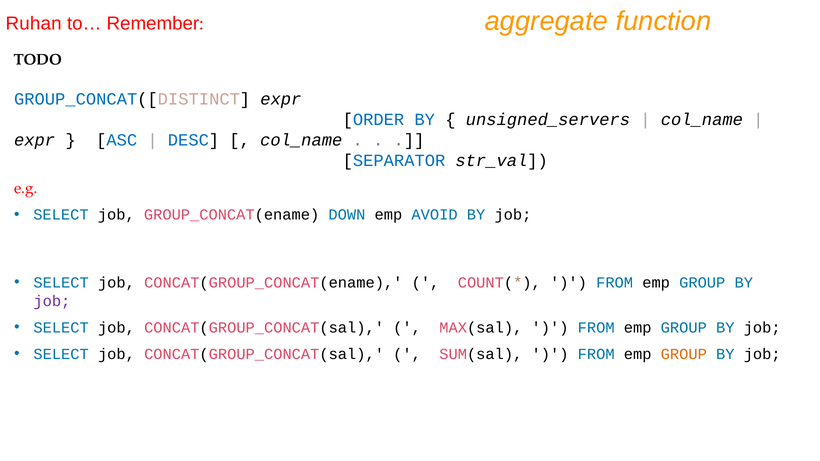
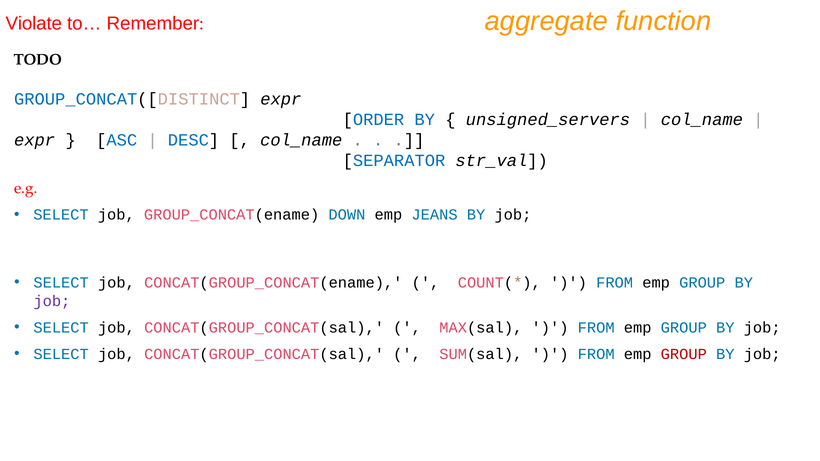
Ruhan: Ruhan -> Violate (34, 23)
AVOID: AVOID -> JEANS (435, 215)
GROUP colour: orange -> red (684, 354)
